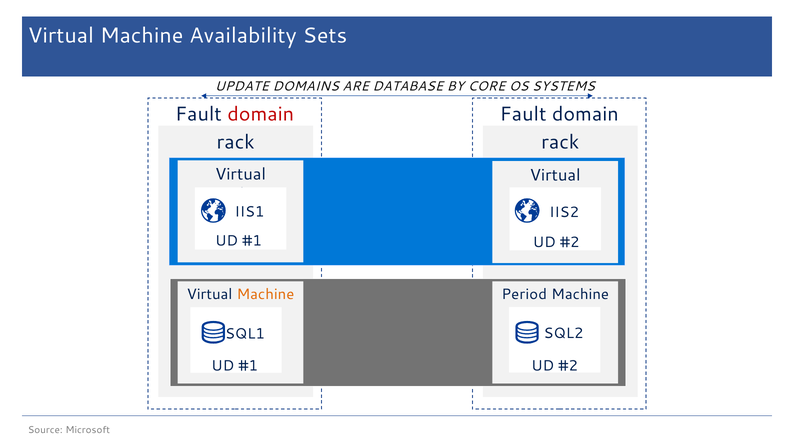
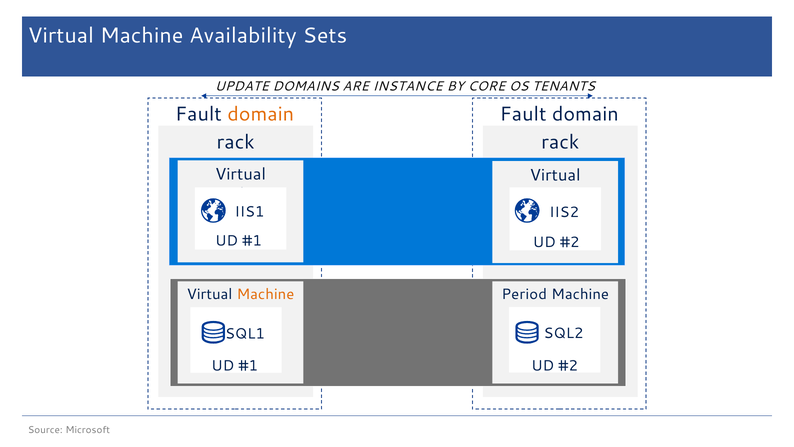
DATABASE: DATABASE -> INSTANCE (408, 86)
SYSTEMS: SYSTEMS -> TENANTS (564, 86)
domain colour: red -> orange (261, 114)
